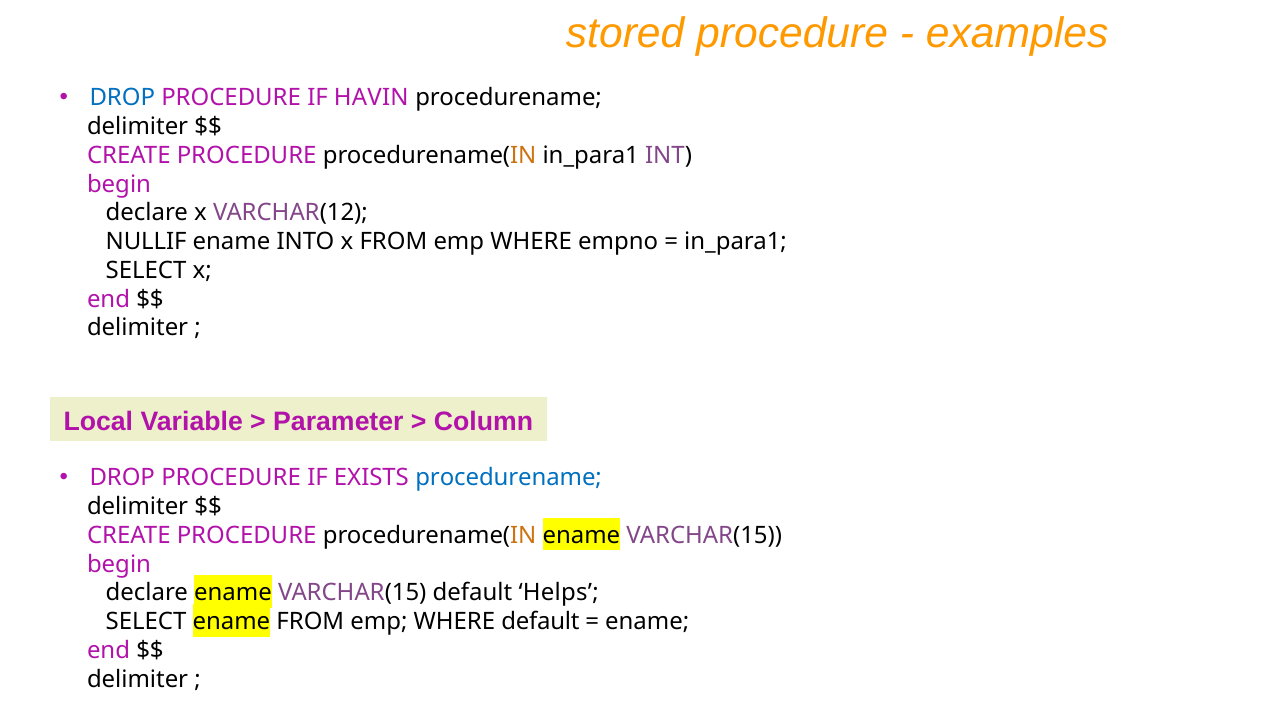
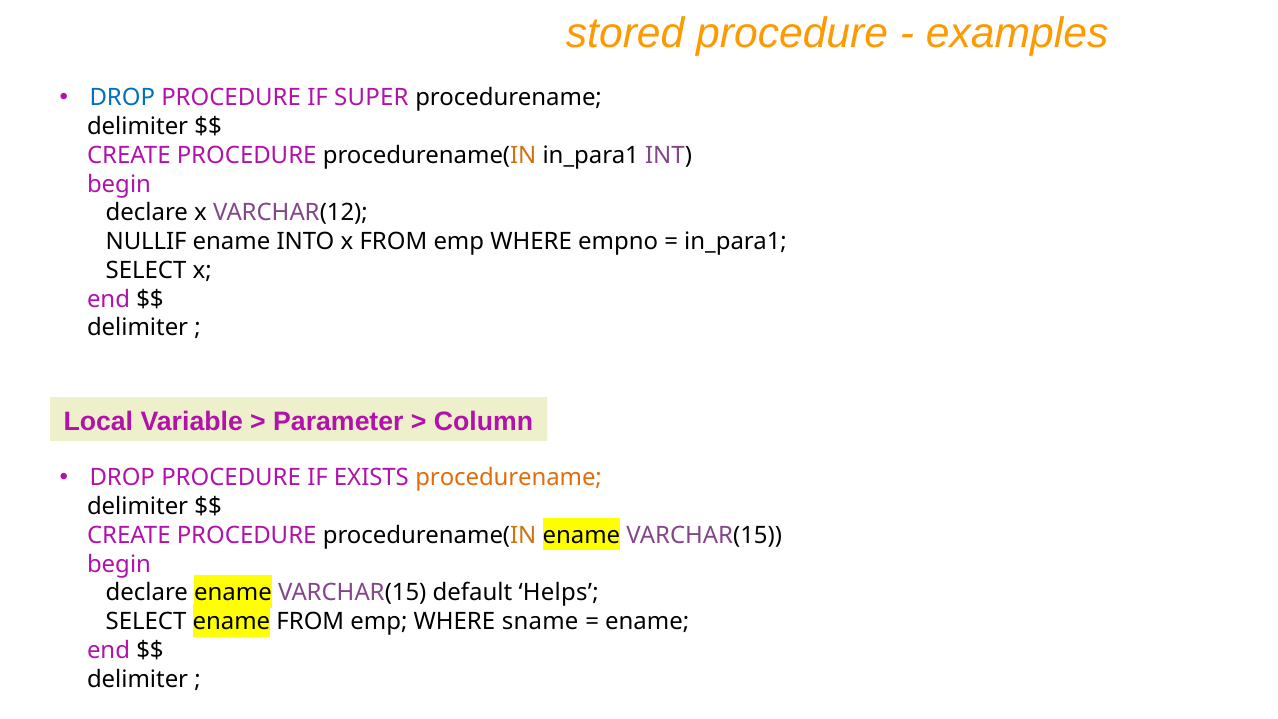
HAVIN: HAVIN -> SUPER (371, 98)
procedurename colour: blue -> orange (509, 478)
WHERE default: default -> sname (540, 622)
